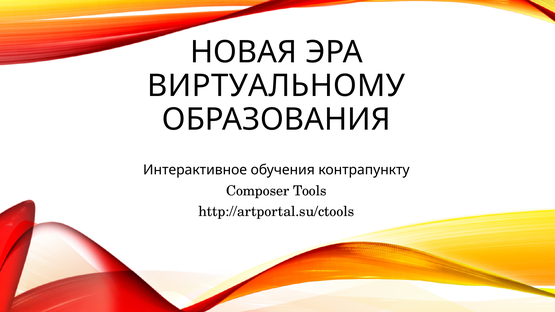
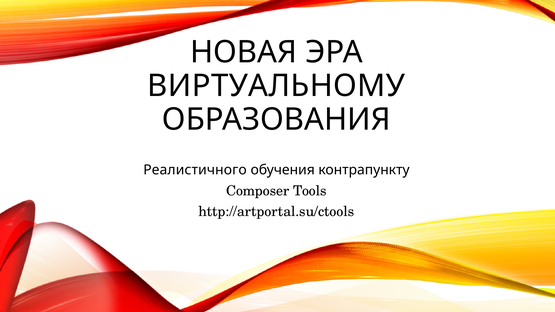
Интерактивное: Интерактивное -> Реалистичного (195, 170)
